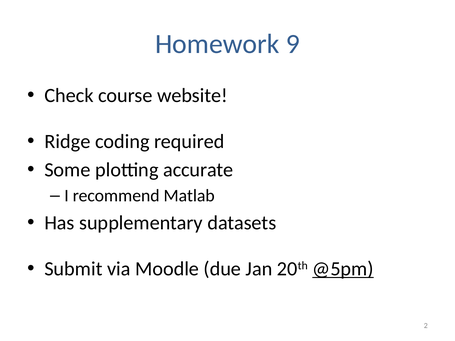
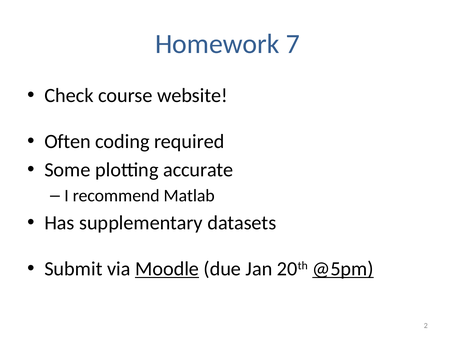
9: 9 -> 7 (293, 44)
Ridge: Ridge -> Often (68, 142)
Moodle underline: none -> present (167, 269)
